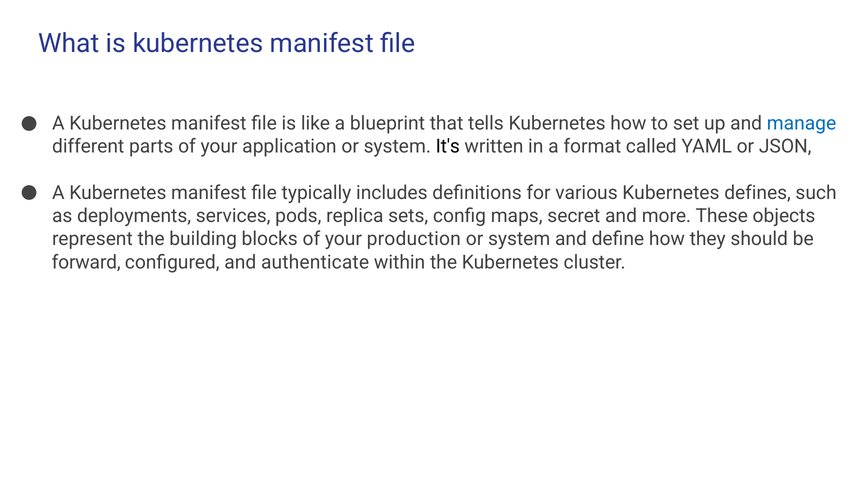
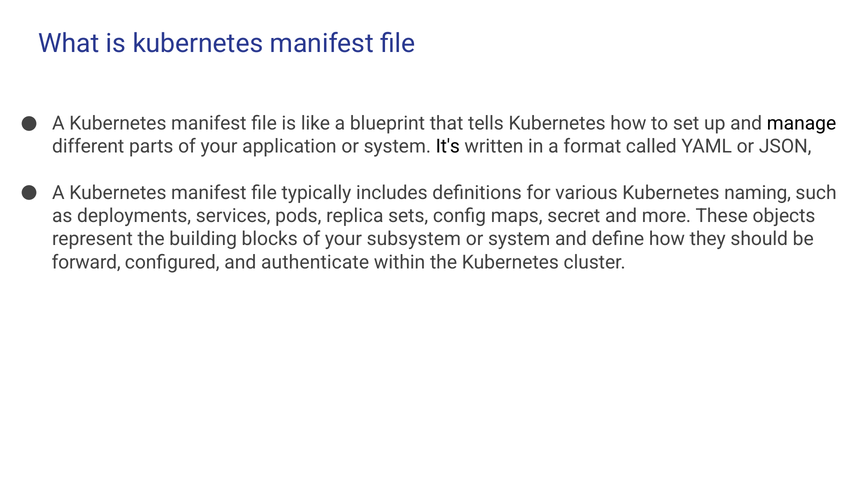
manage colour: blue -> black (802, 124)
defines: defines -> naming (758, 193)
production: production -> subsystem (414, 239)
